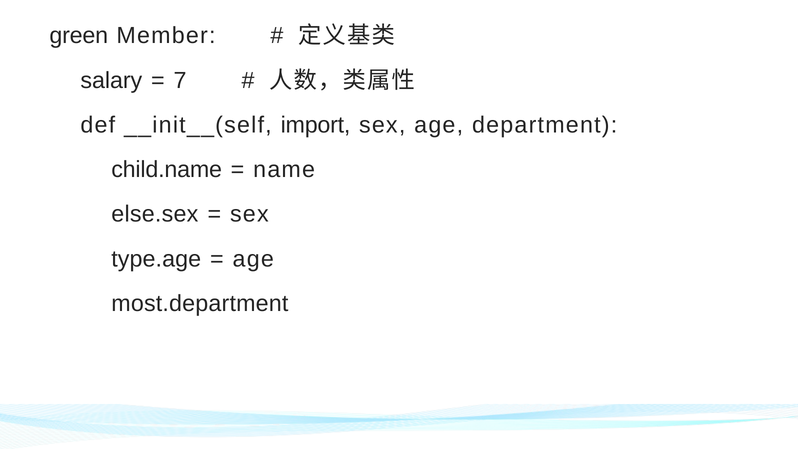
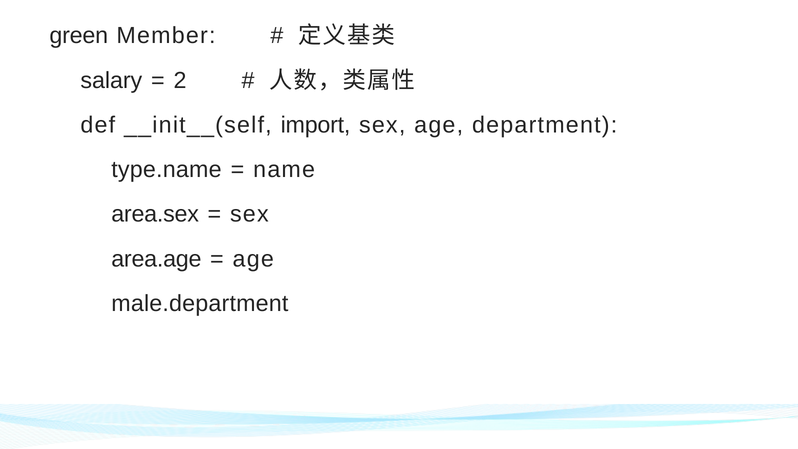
7: 7 -> 2 (180, 80)
child.name: child.name -> type.name (166, 170)
else.sex: else.sex -> area.sex (155, 214)
type.age: type.age -> area.age (156, 259)
most.department: most.department -> male.department (200, 303)
